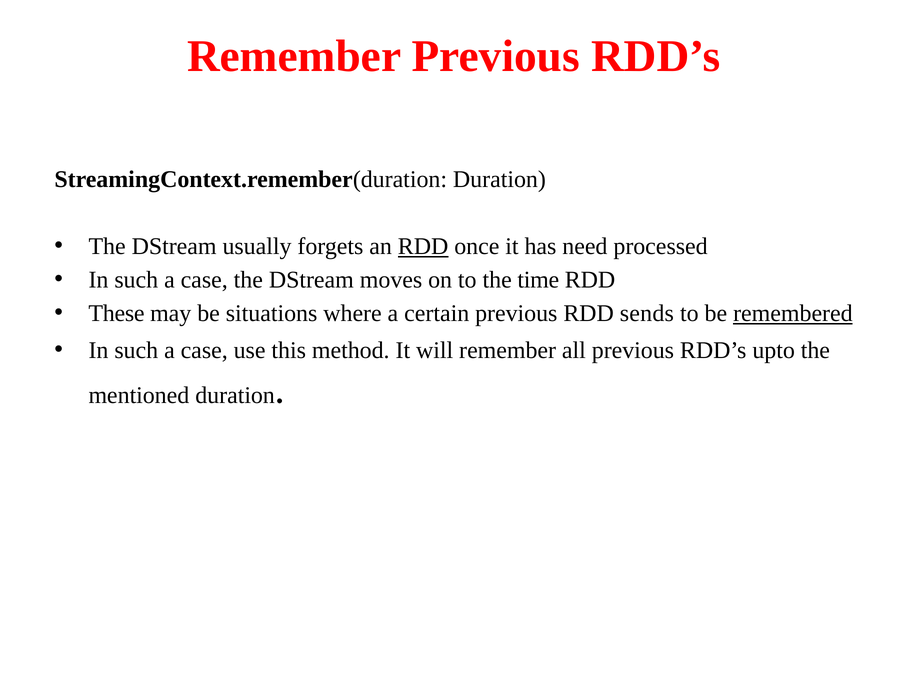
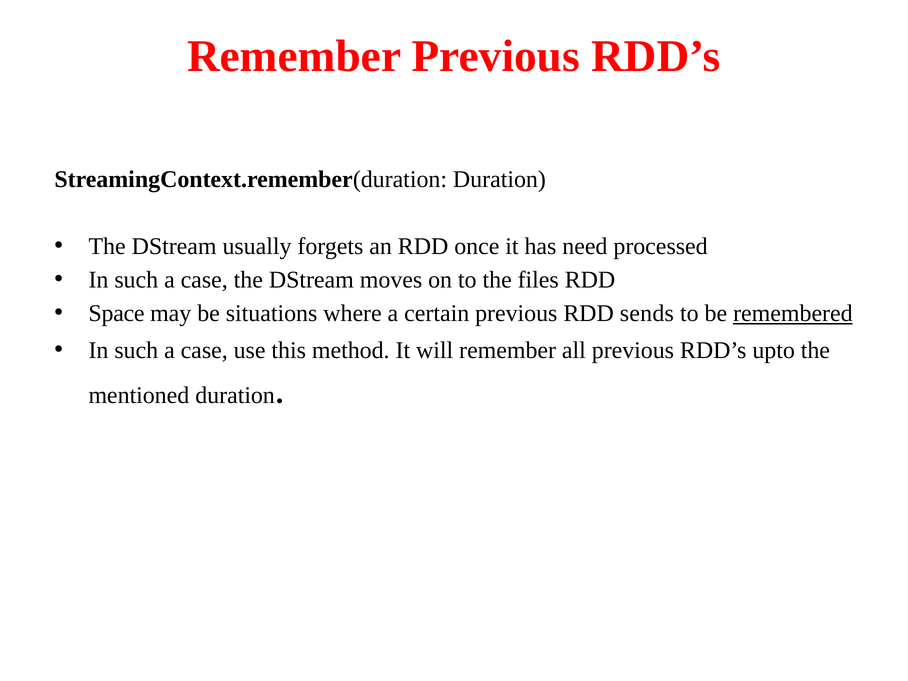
RDD underline: present -> none (423, 246)
time: time -> files (538, 280)
These: These -> Space (117, 313)
